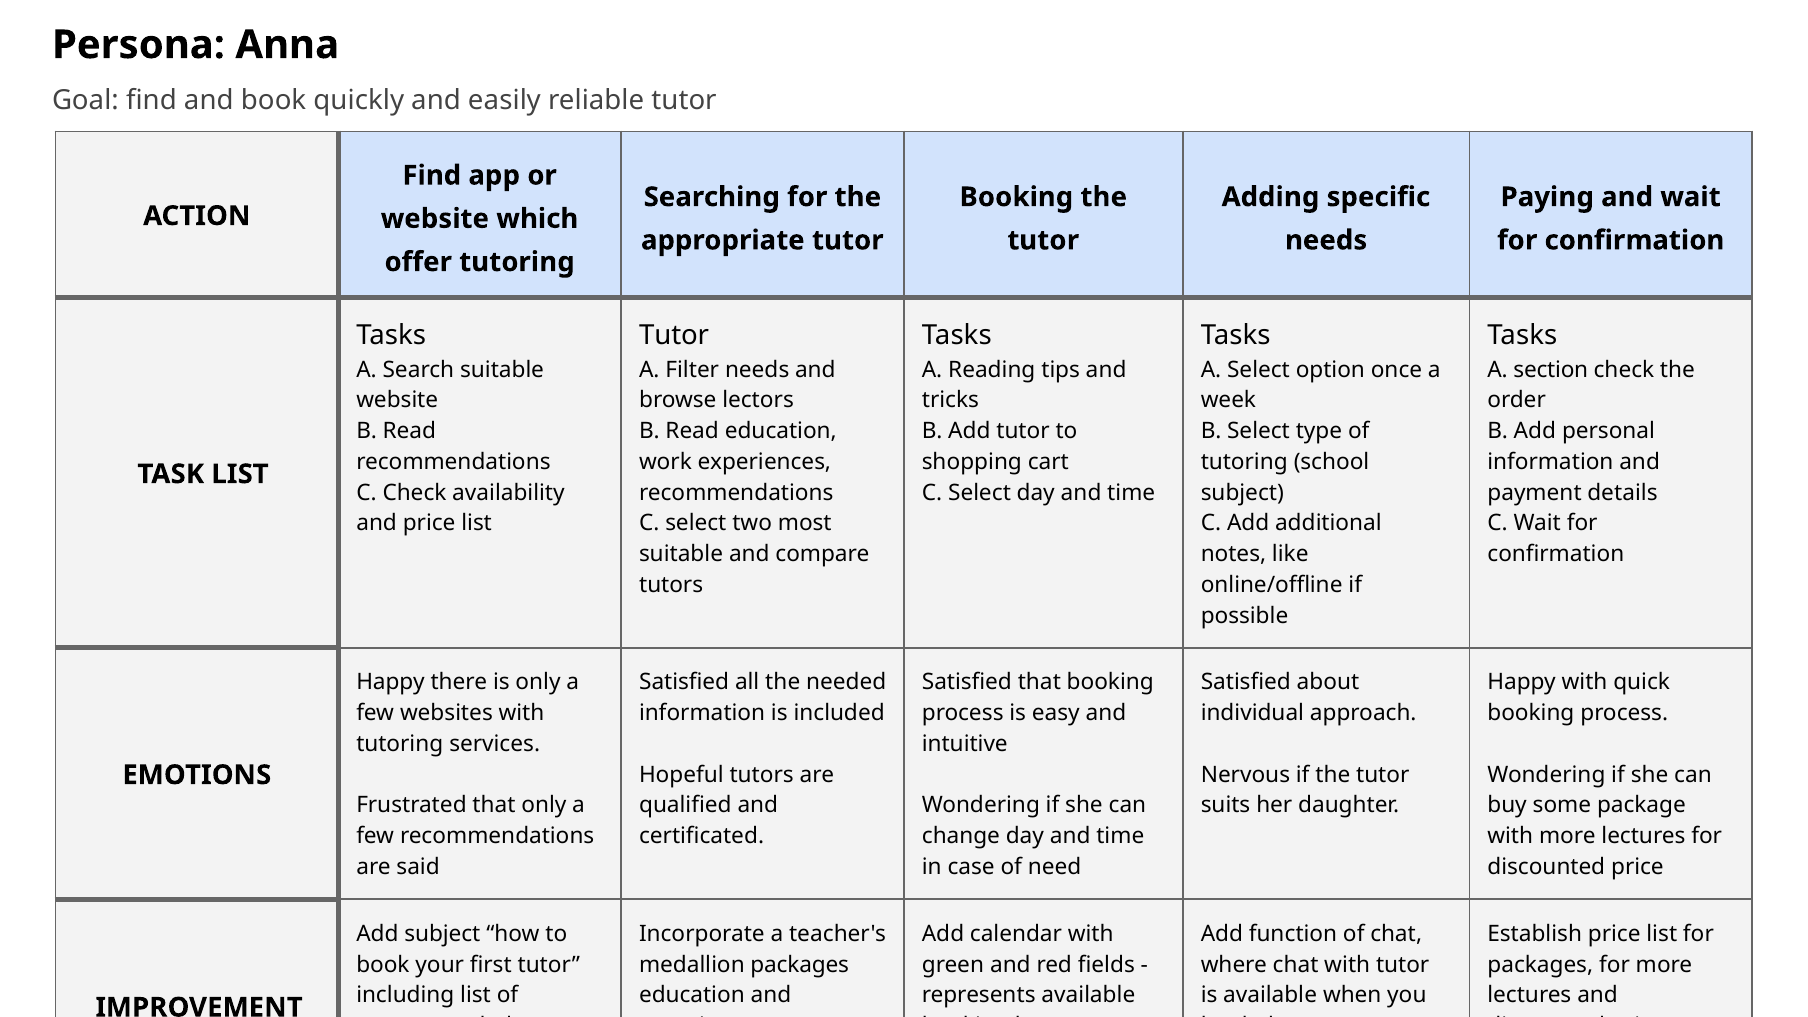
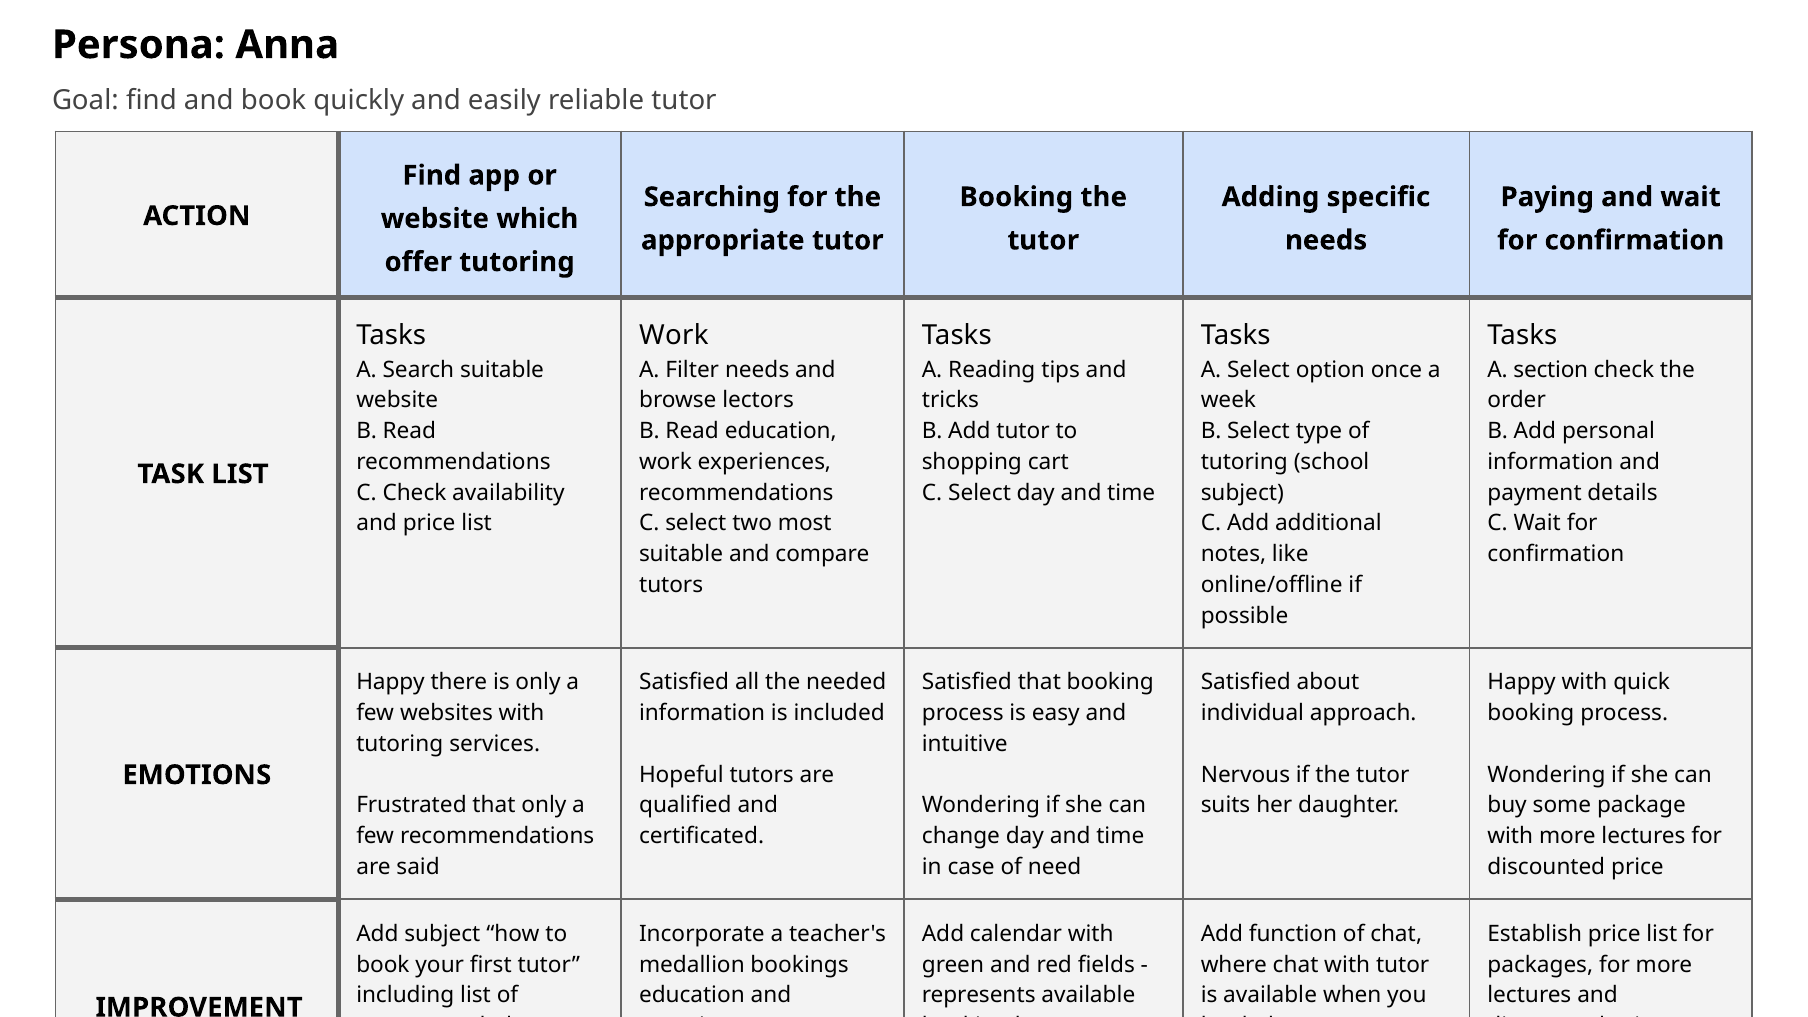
Tutor: Tutor -> Work (674, 336)
medallion packages: packages -> bookings (800, 965)
